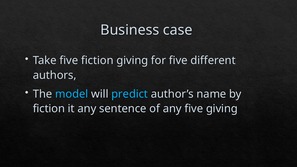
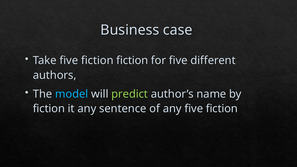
fiction giving: giving -> fiction (132, 60)
predict colour: light blue -> light green (130, 94)
any five giving: giving -> fiction (222, 109)
